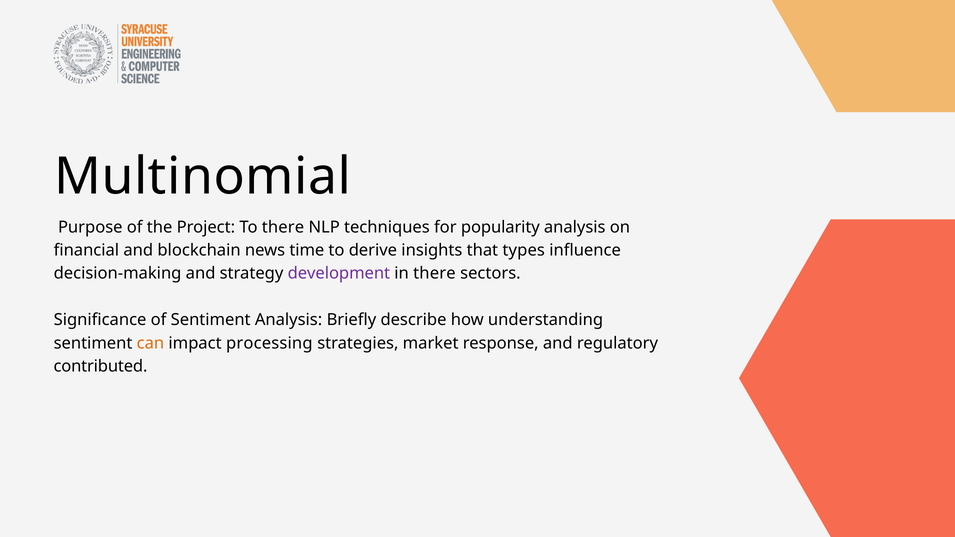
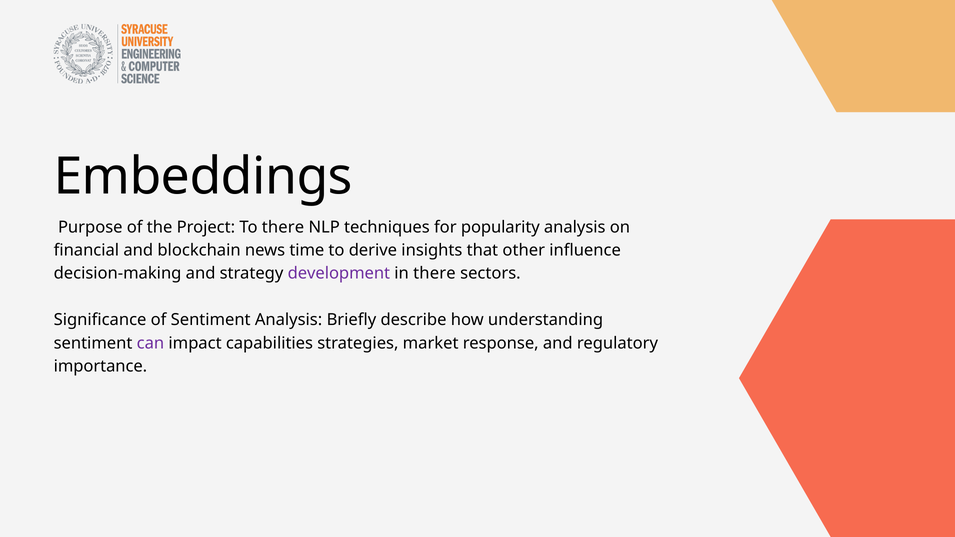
Multinomial: Multinomial -> Embeddings (203, 177)
types: types -> other (524, 250)
can colour: orange -> purple (150, 343)
processing: processing -> capabilities (269, 343)
contributed: contributed -> importance (100, 366)
